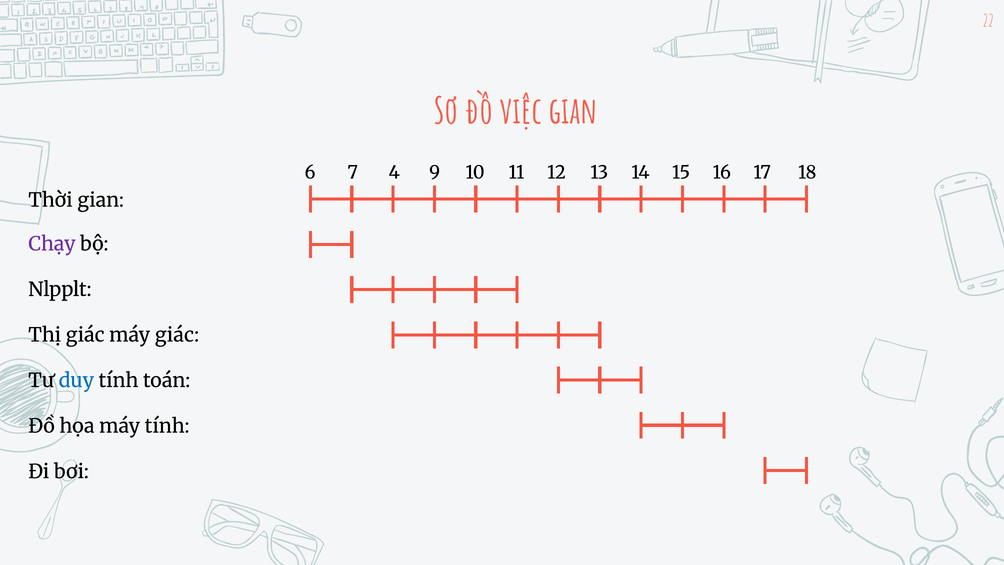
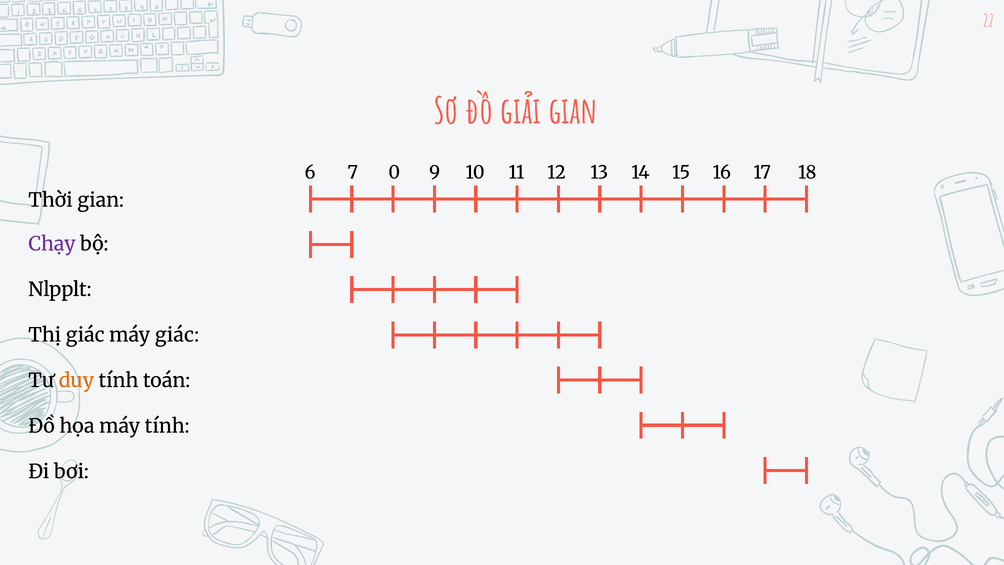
việc: việc -> giải (521, 112)
4: 4 -> 0 (394, 172)
duy colour: blue -> orange (76, 380)
